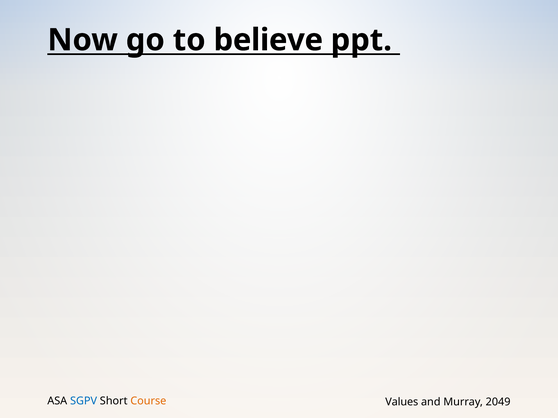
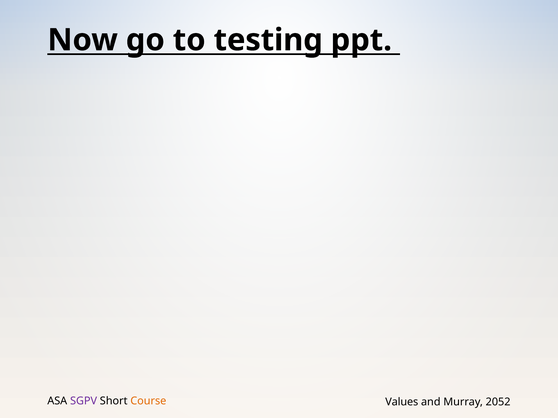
believe: believe -> testing (268, 40)
SGPV colour: blue -> purple (84, 401)
2049: 2049 -> 2052 (498, 402)
